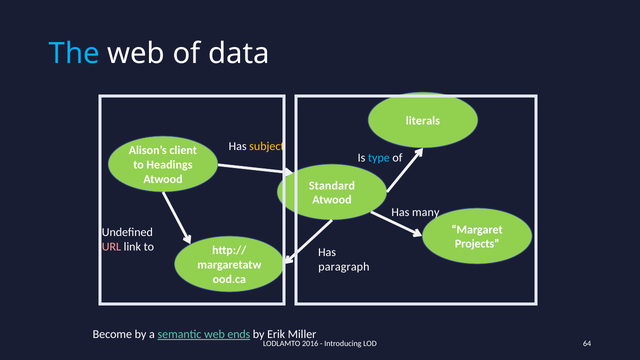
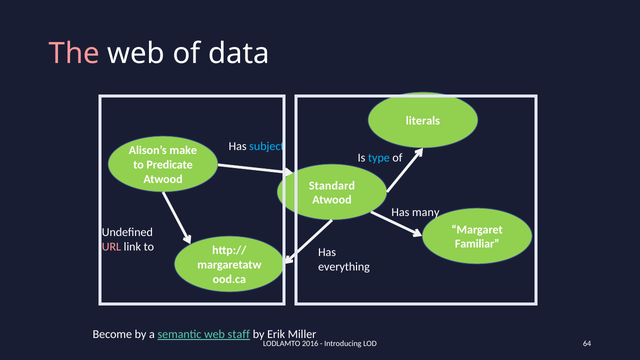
The colour: light blue -> pink (74, 54)
subject colour: yellow -> light blue (267, 146)
client: client -> make (183, 150)
Headings: Headings -> Predicate (170, 165)
Projects: Projects -> Familiar (477, 244)
paragraph: paragraph -> everything (344, 267)
ends: ends -> staff (239, 334)
